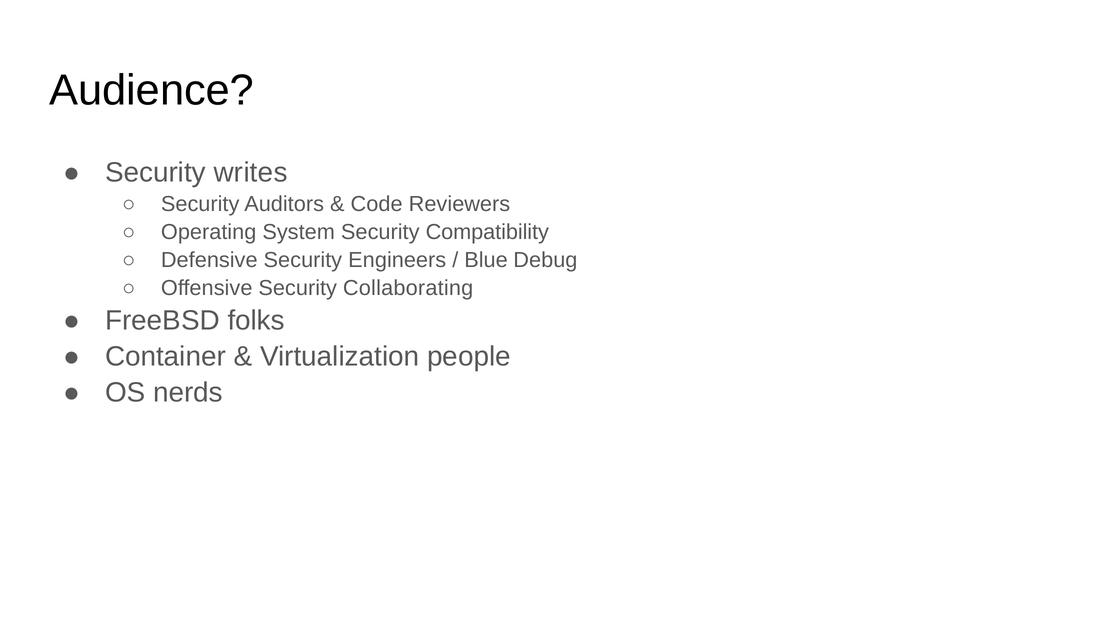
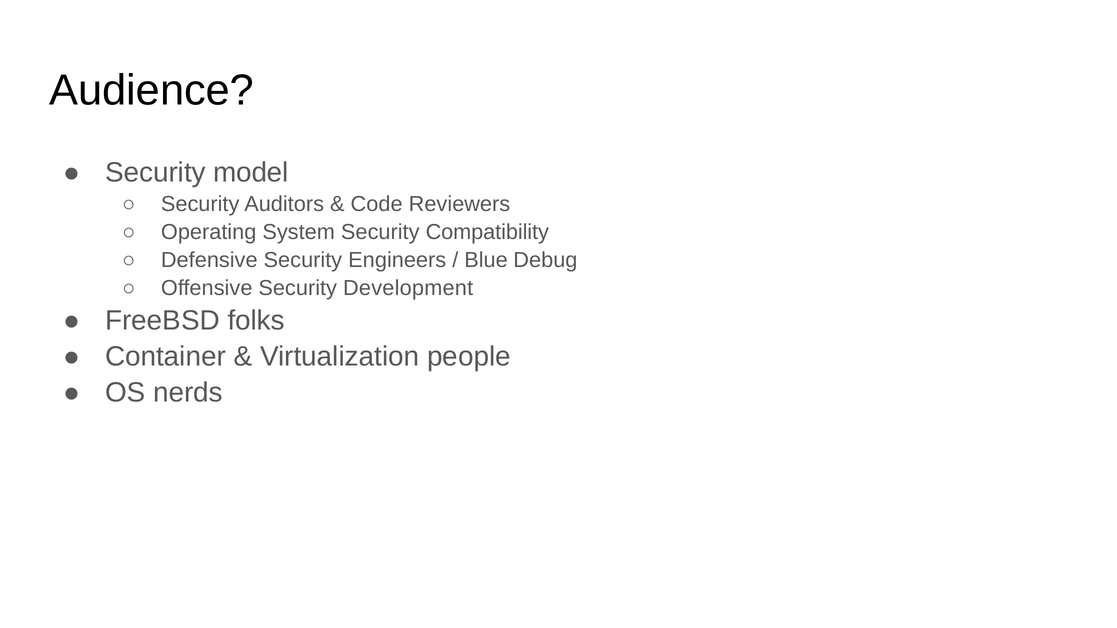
writes: writes -> model (251, 173)
Collaborating: Collaborating -> Development (408, 288)
